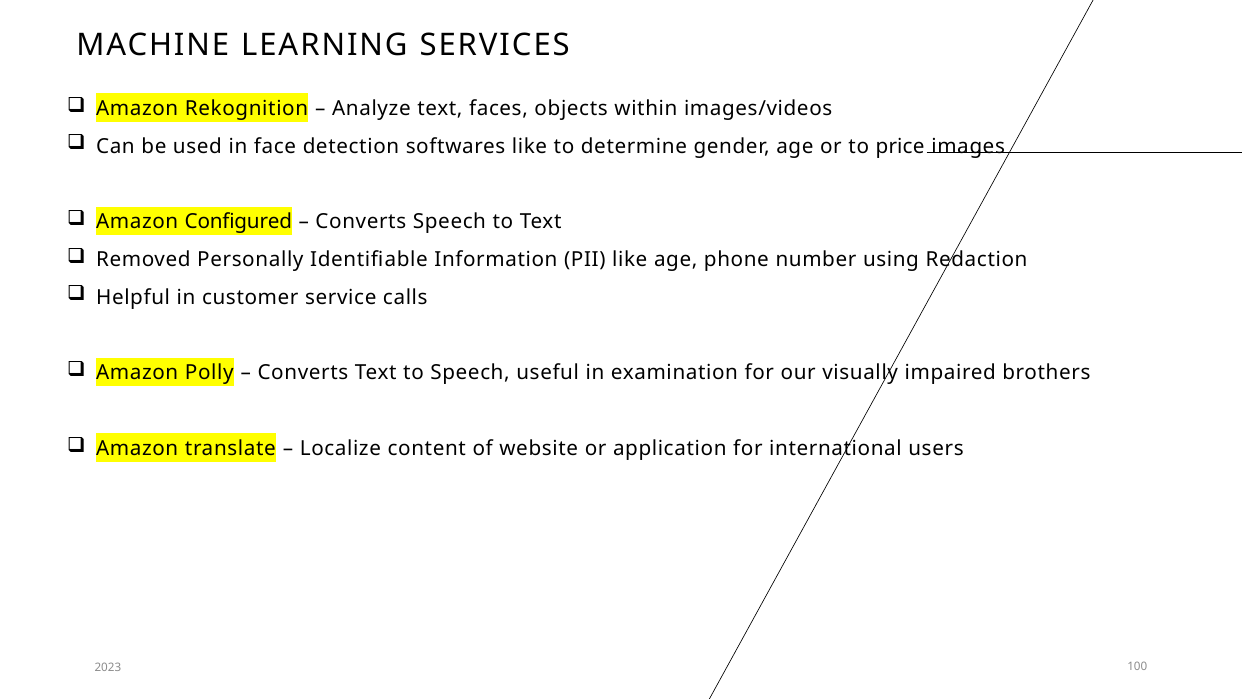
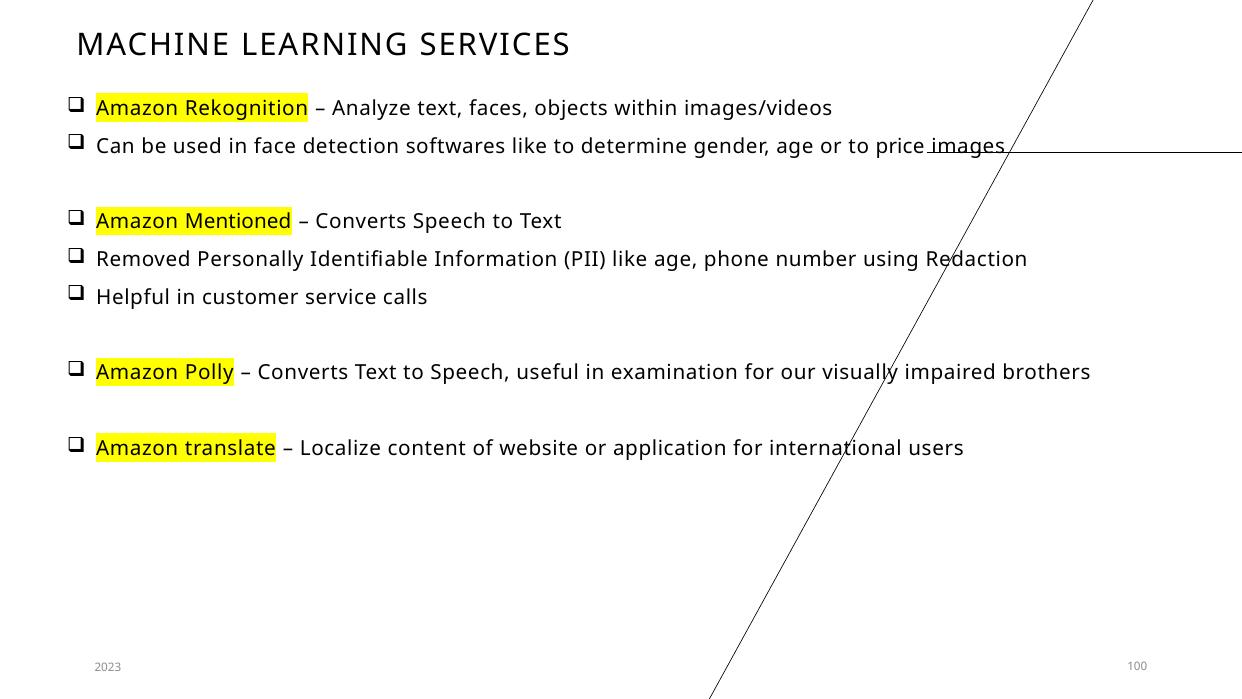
Configured: Configured -> Mentioned (238, 222)
